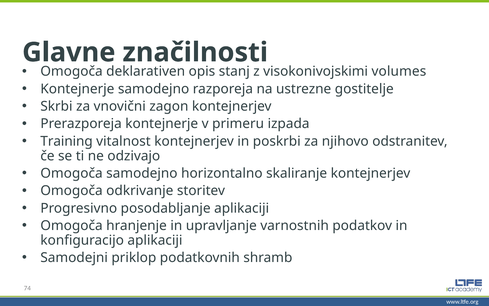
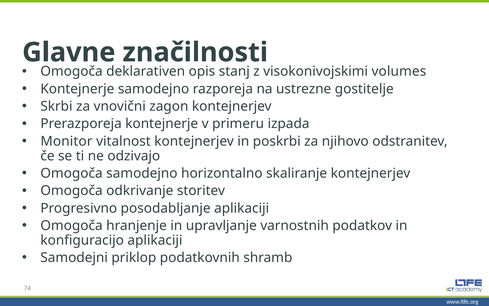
Training: Training -> Monitor (66, 141)
